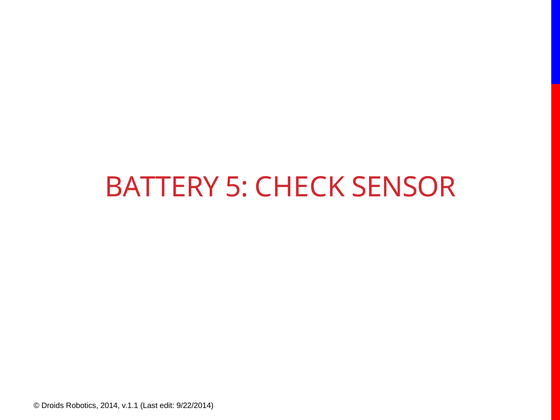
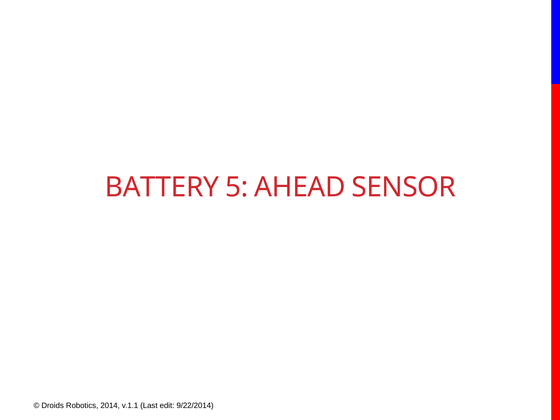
CHECK: CHECK -> AHEAD (300, 187)
